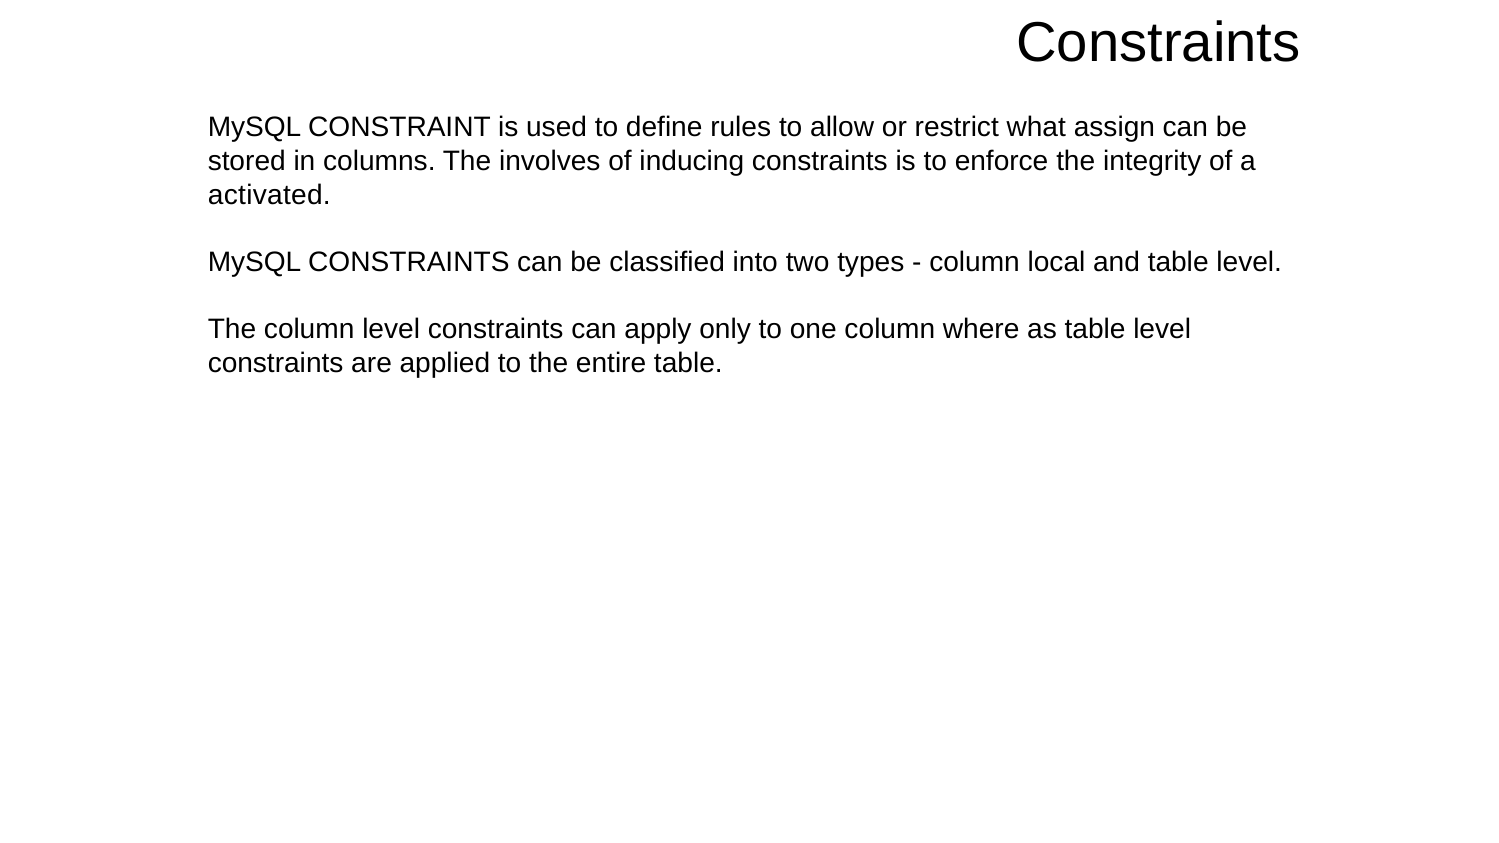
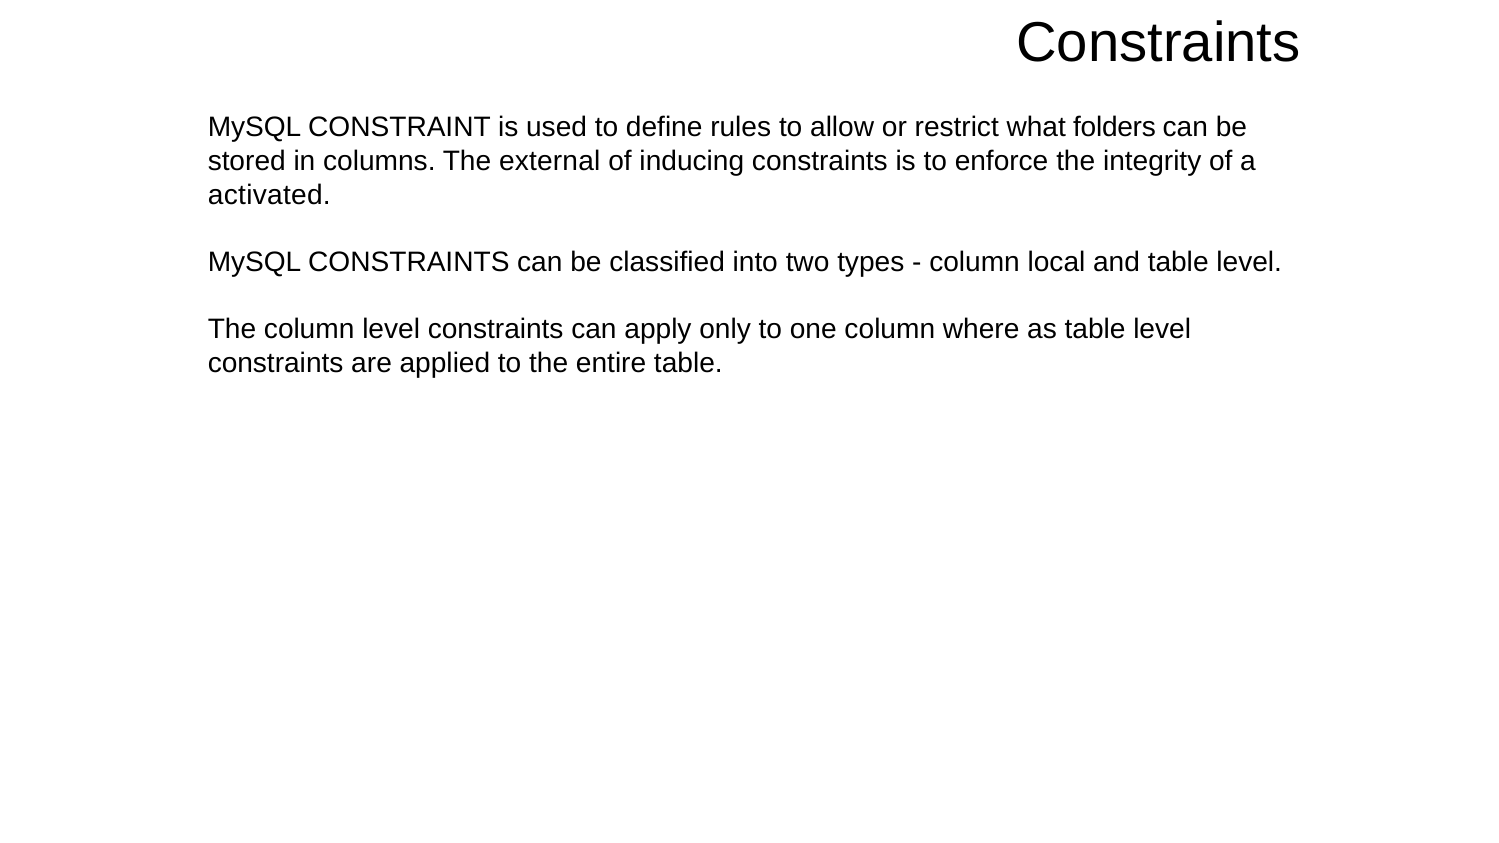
assign: assign -> folders (1115, 127)
involves: involves -> external (550, 161)
